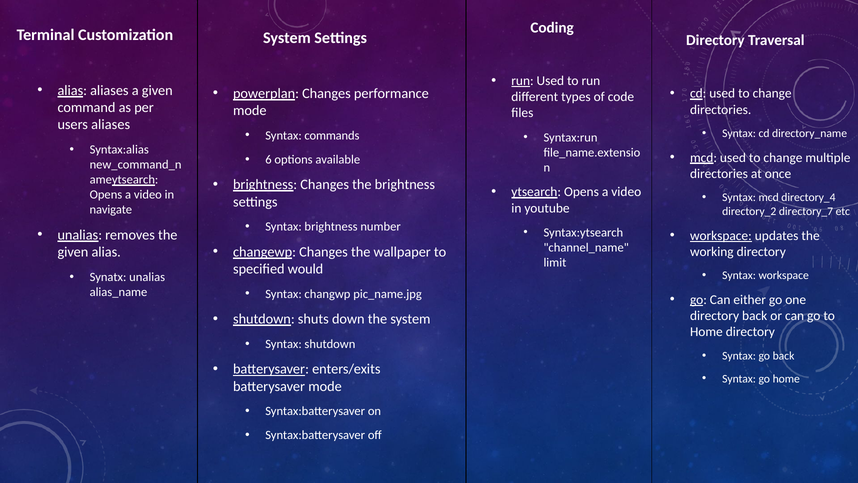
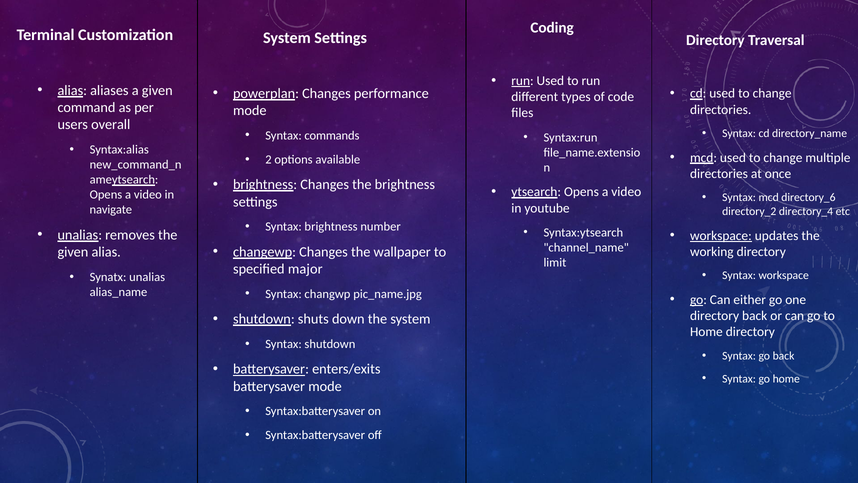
users aliases: aliases -> overall (111, 125)
6: 6 -> 2 (268, 159)
directory_4: directory_4 -> directory_6 (808, 197)
directory_7: directory_7 -> directory_4 (806, 211)
would: would -> major (305, 269)
